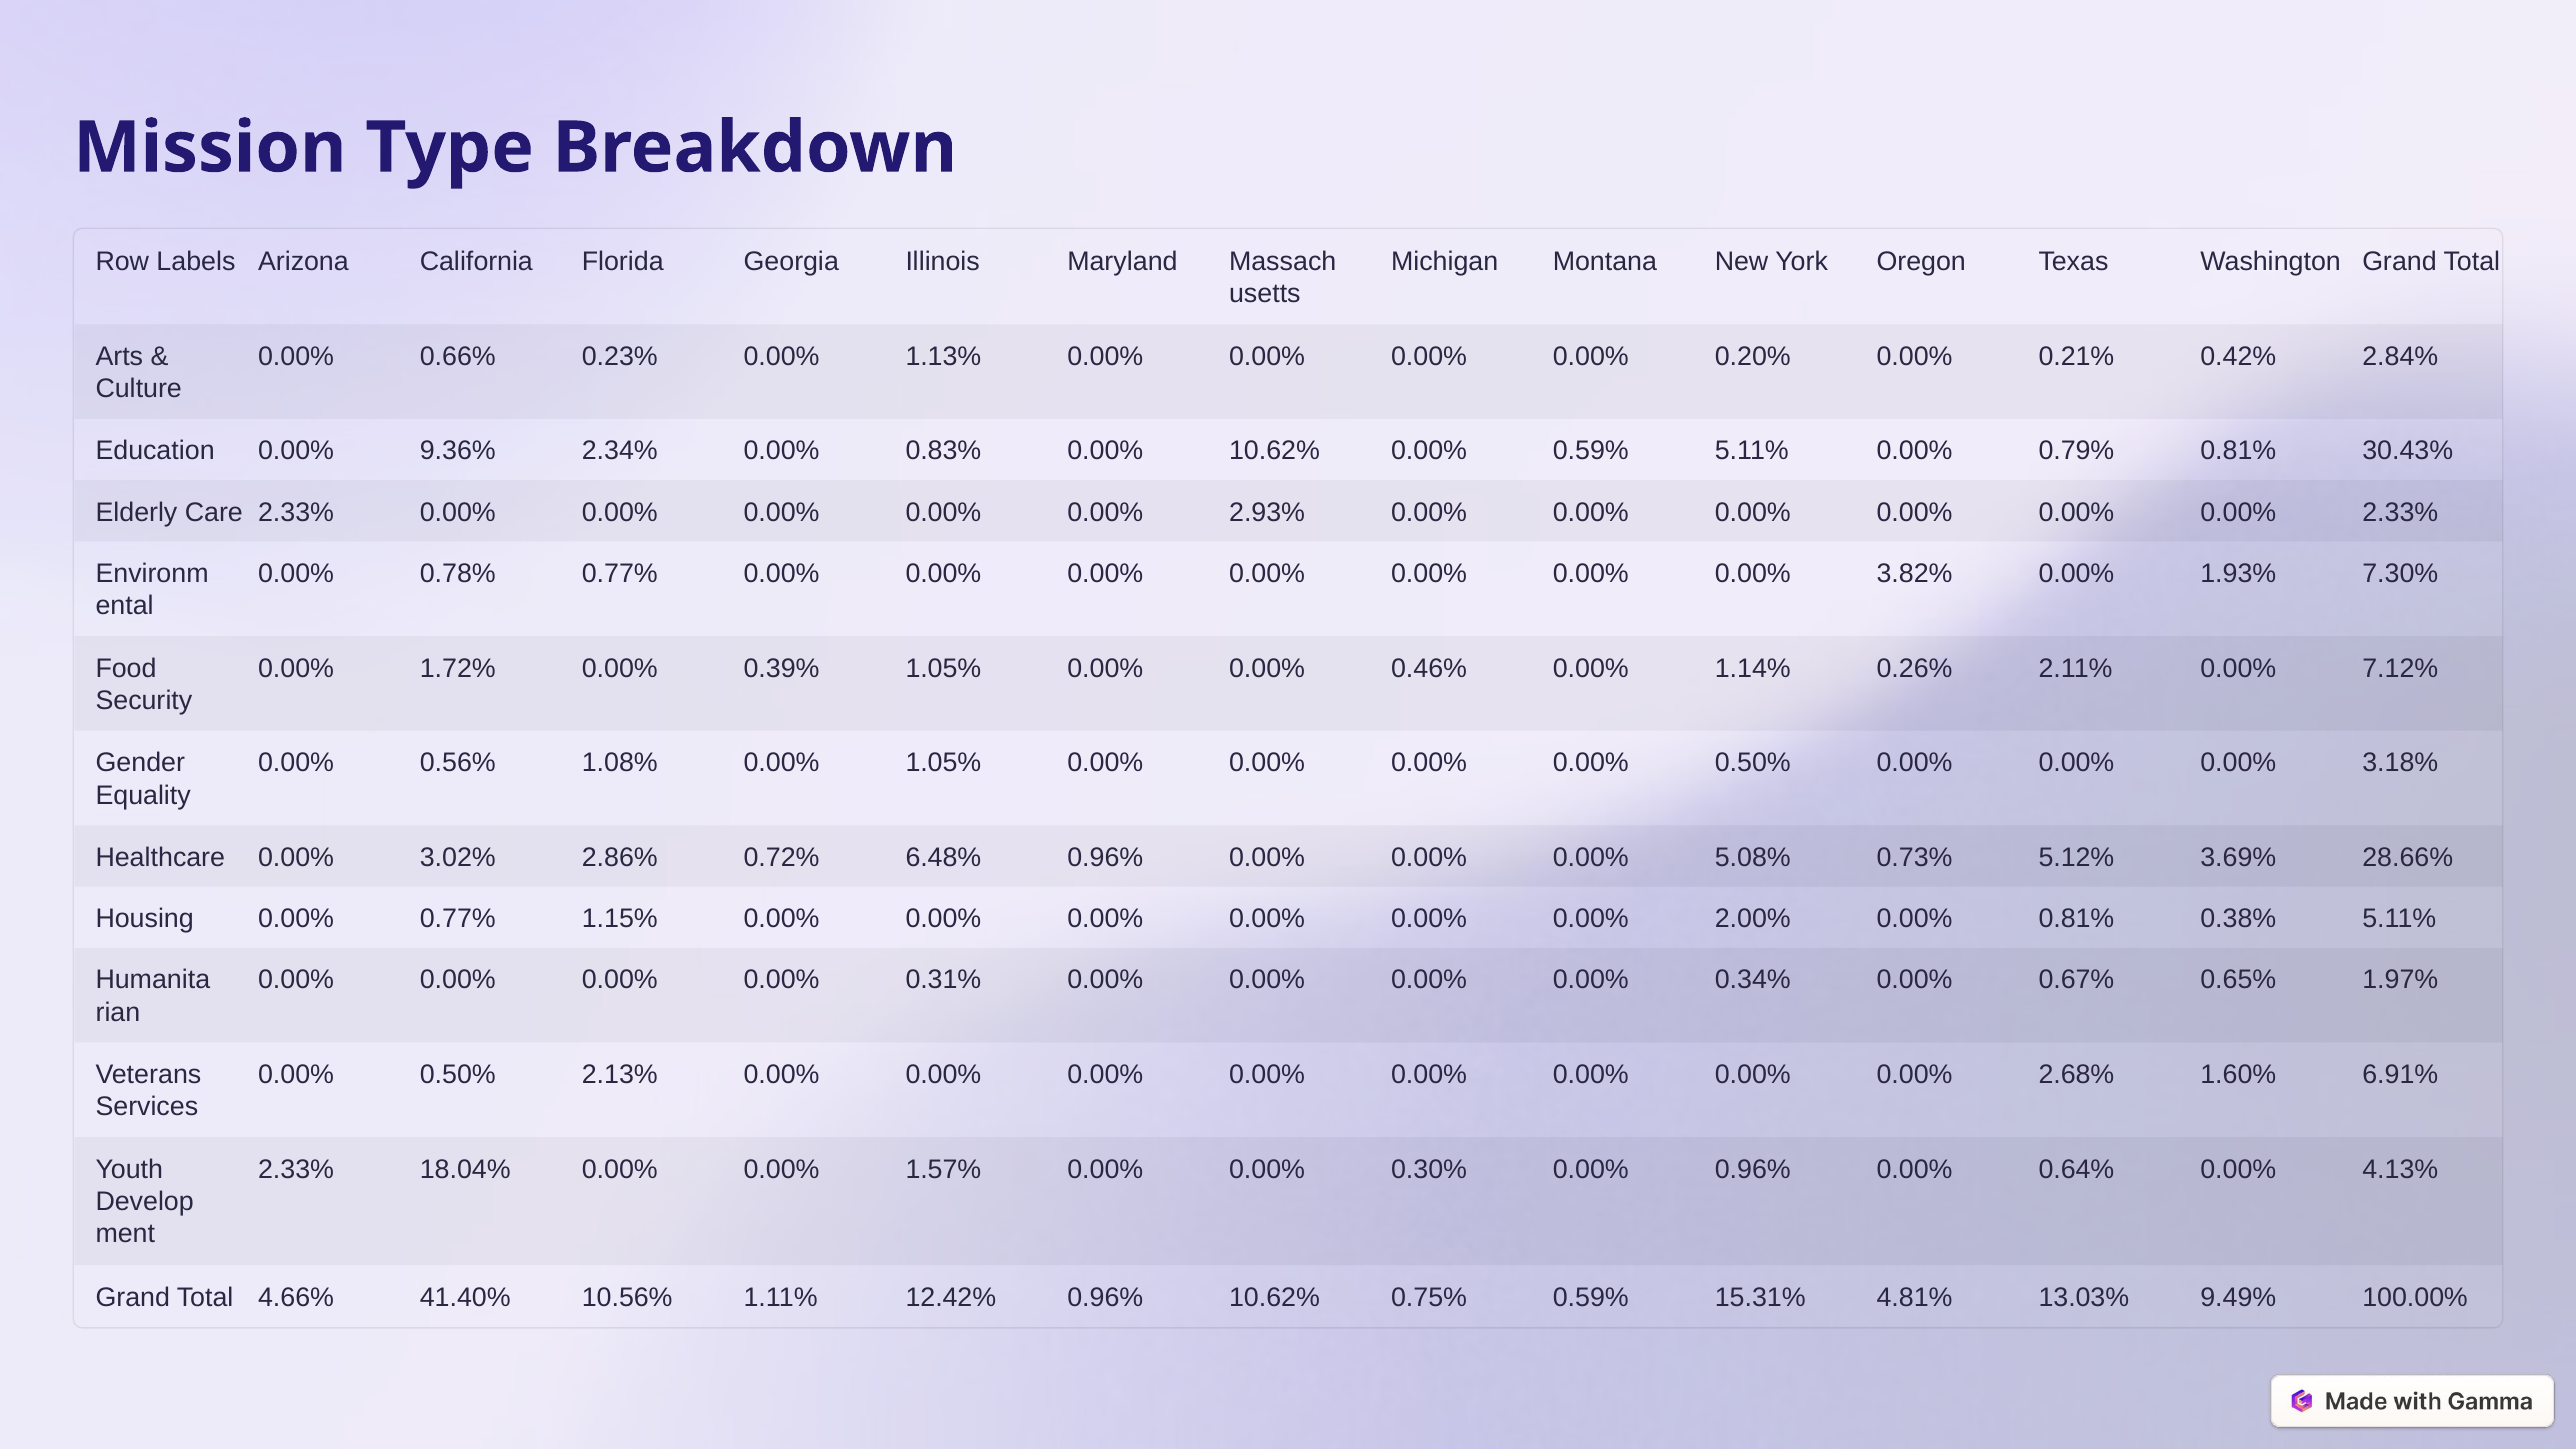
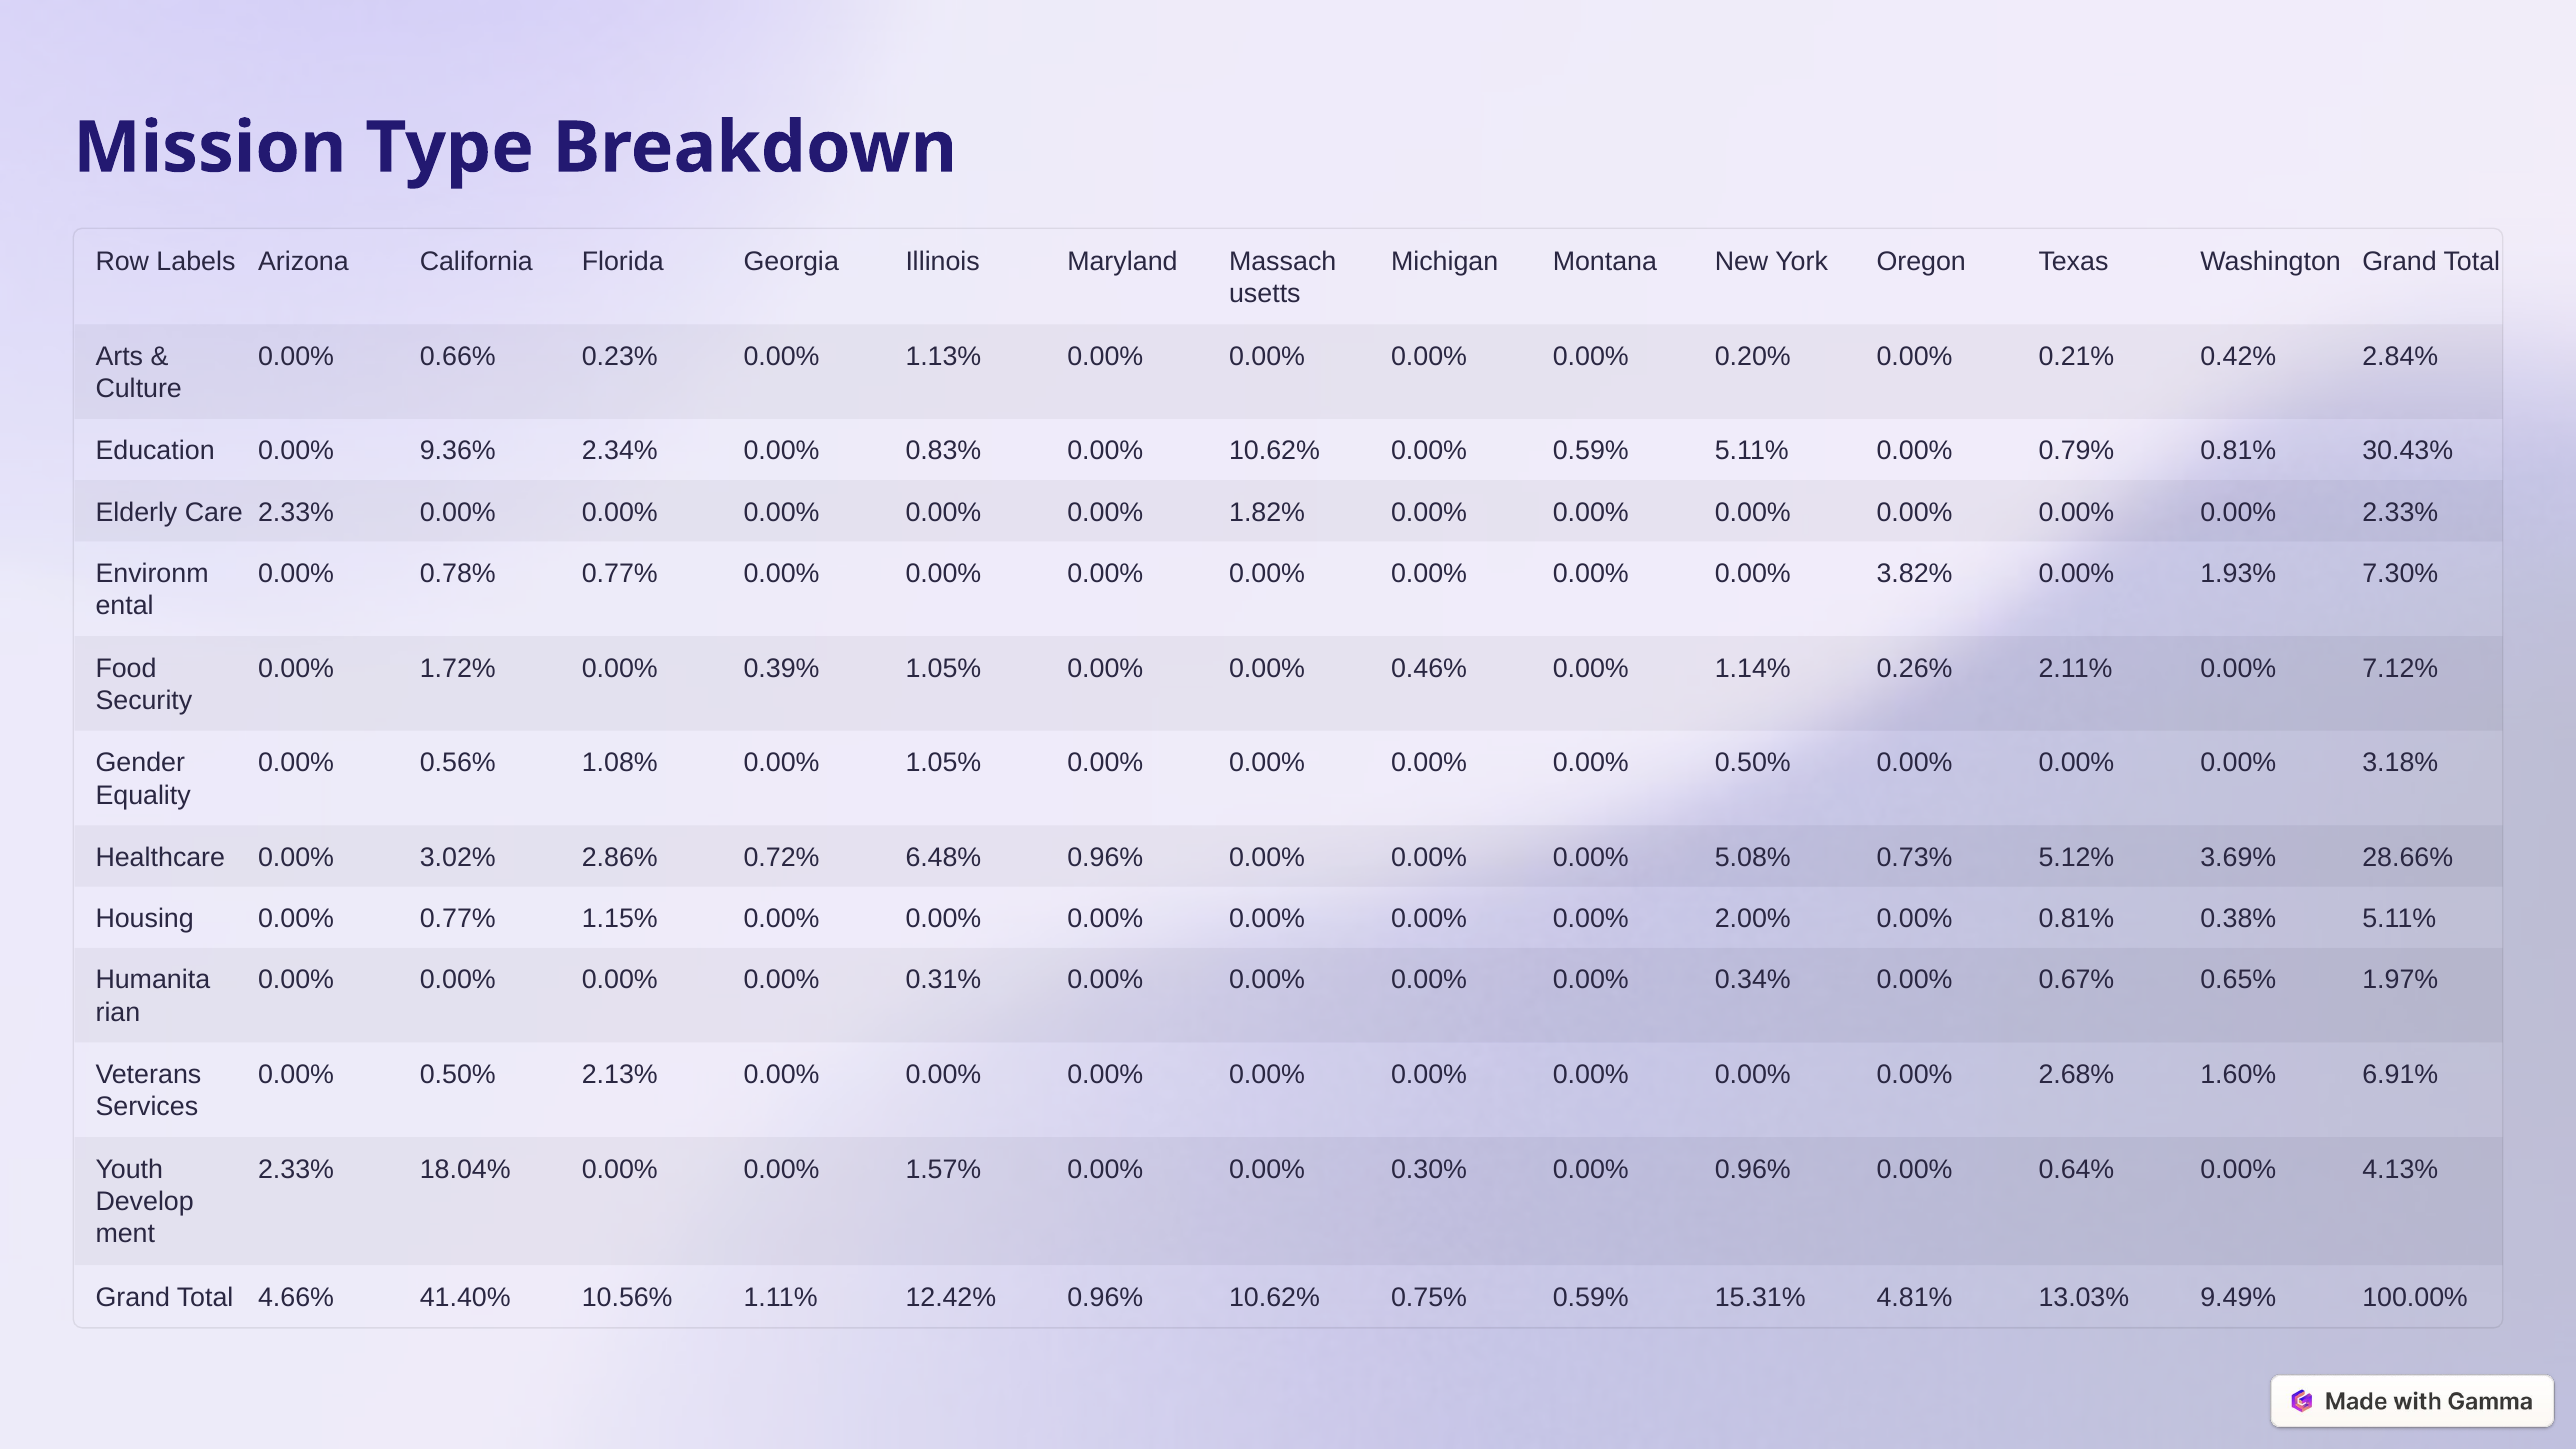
2.93%: 2.93% -> 1.82% (1267, 512)
